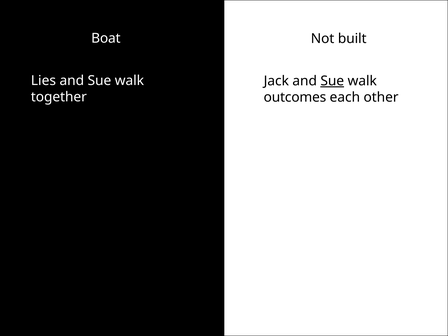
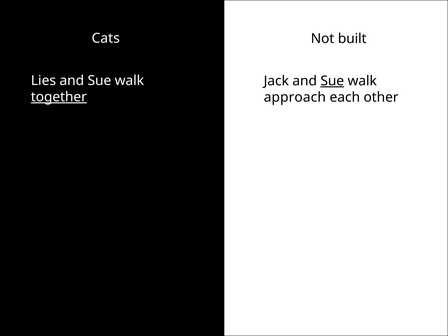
Boat: Boat -> Cats (106, 38)
together underline: none -> present (59, 97)
outcomes: outcomes -> approach (295, 97)
